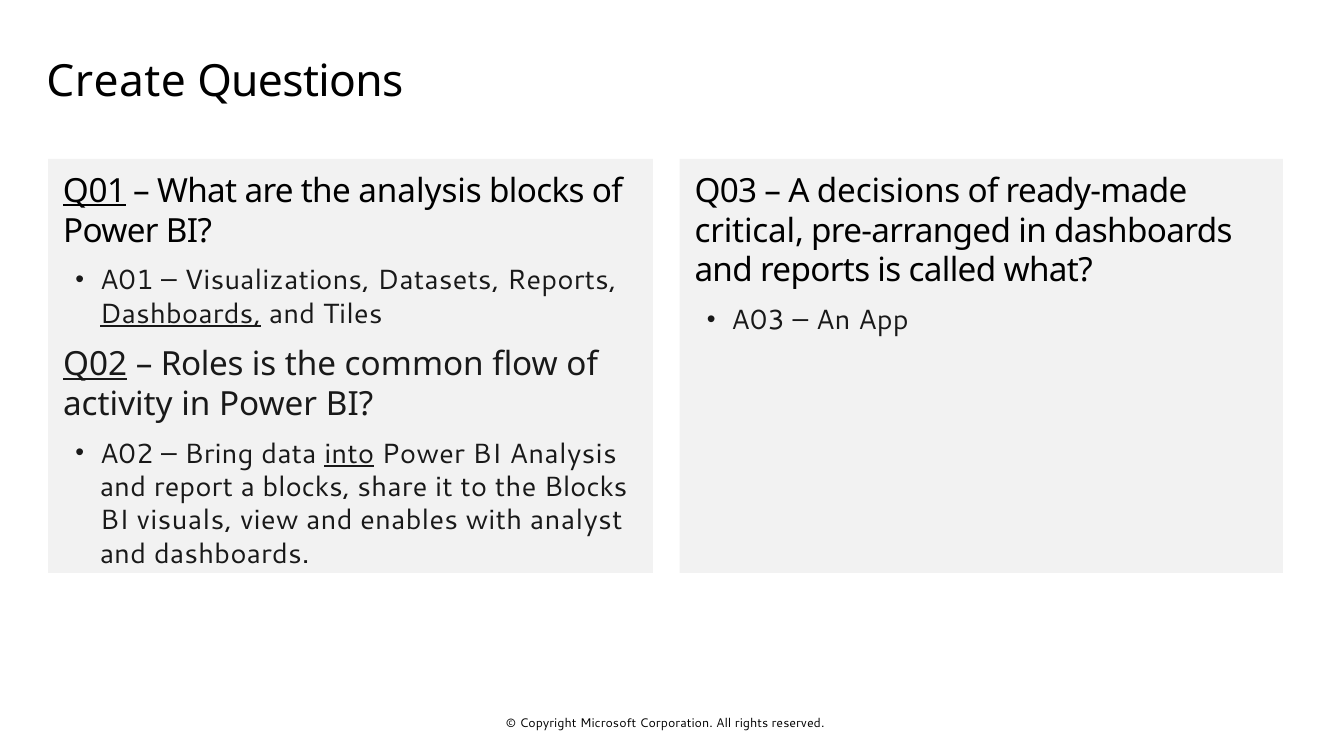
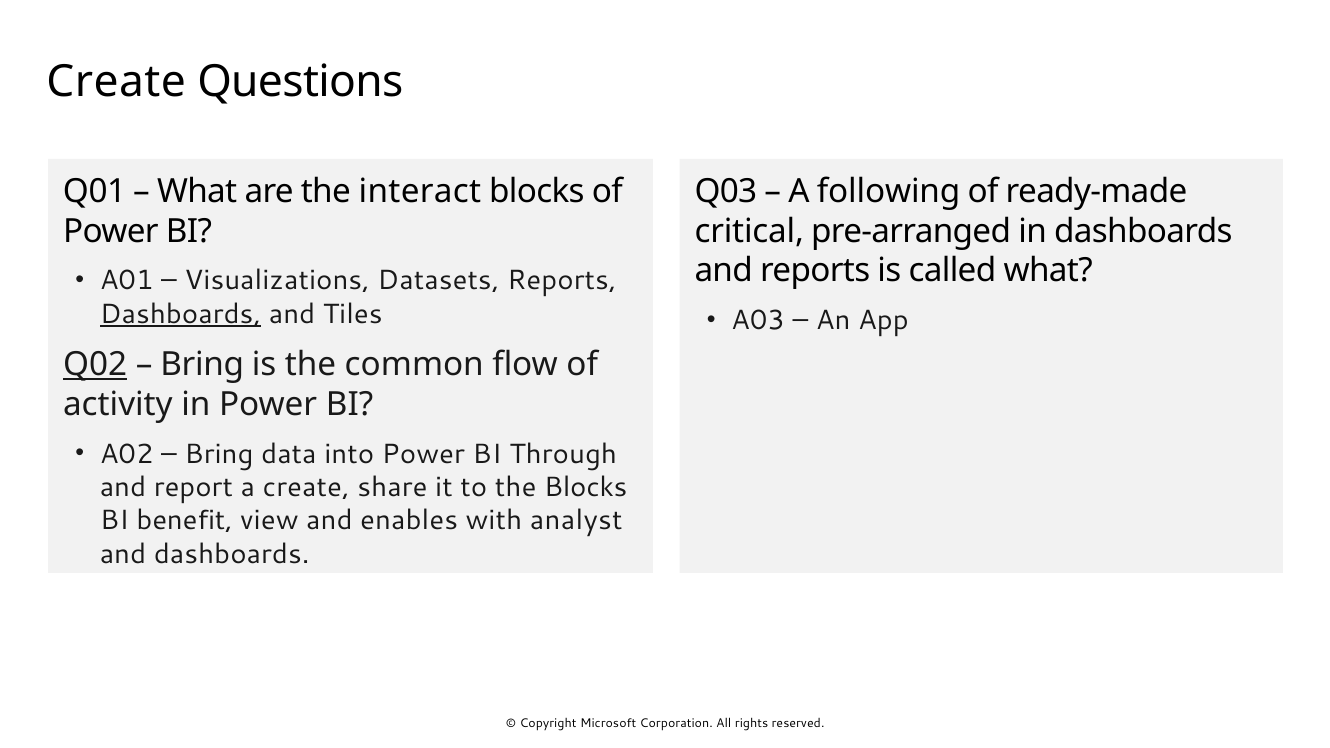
Q01 underline: present -> none (95, 191)
the analysis: analysis -> interact (420, 191)
decisions: decisions -> following (889, 191)
Roles: Roles -> Bring (202, 365)
into underline: present -> none (349, 454)
BI Analysis: Analysis -> Through (563, 454)
a blocks: blocks -> create (306, 488)
visuals: visuals -> benefit (185, 521)
